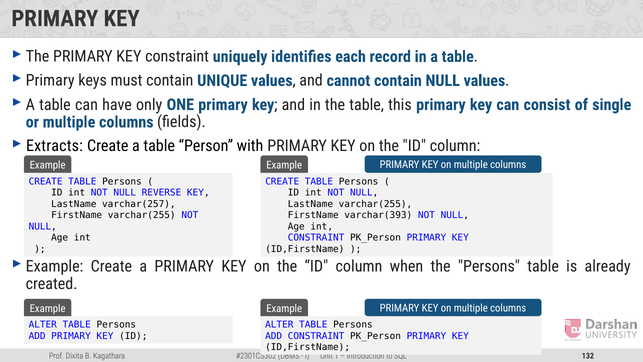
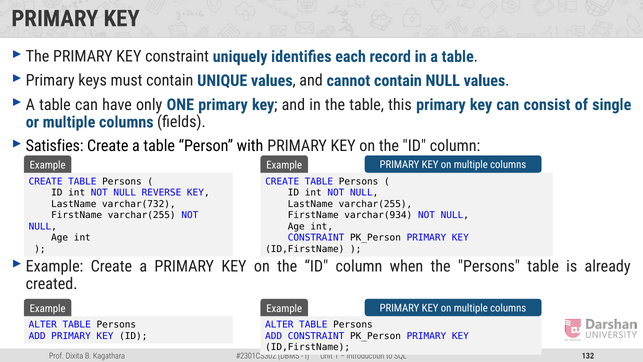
Extracts: Extracts -> Satisfies (55, 146)
varchar(257: varchar(257 -> varchar(732 (139, 204)
varchar(393: varchar(393 -> varchar(934 (378, 215)
